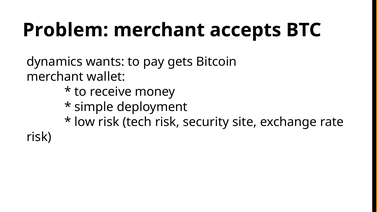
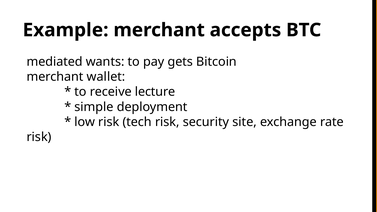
Problem: Problem -> Example (66, 30)
dynamics: dynamics -> mediated (55, 62)
money: money -> lecture (155, 92)
